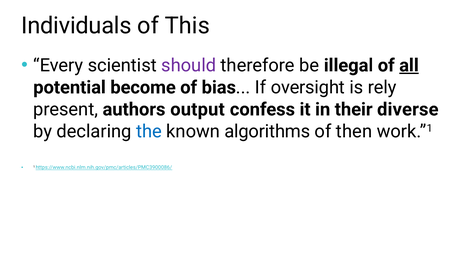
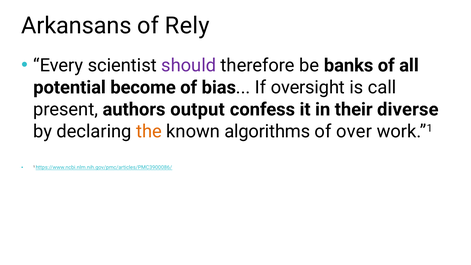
Individuals: Individuals -> Arkansans (76, 26)
This: This -> Rely (187, 26)
illegal: illegal -> banks (349, 65)
all underline: present -> none (409, 65)
rely: rely -> call (382, 87)
the colour: blue -> orange (149, 131)
then: then -> over (354, 131)
